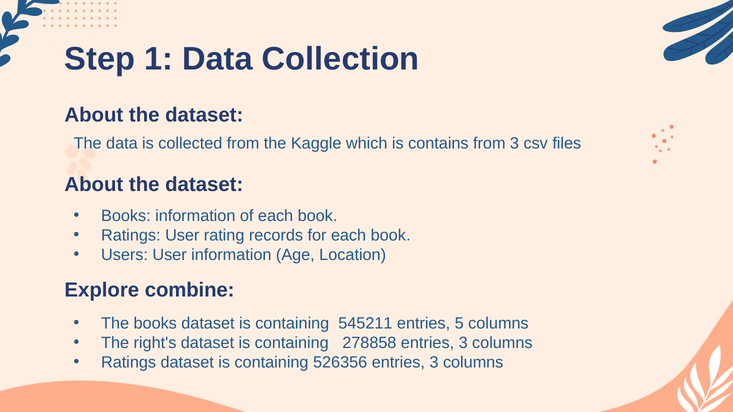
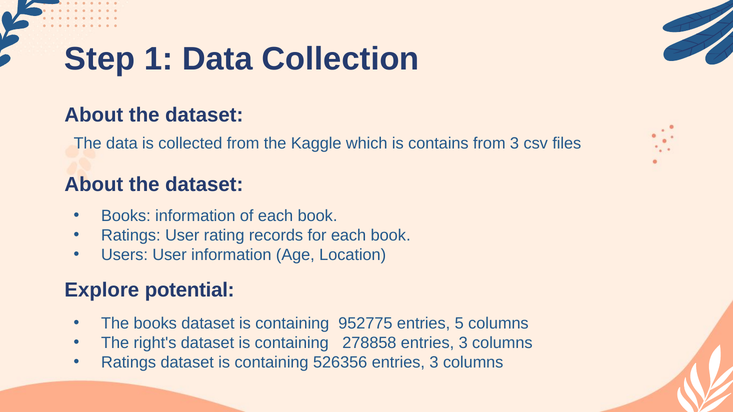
combine: combine -> potential (190, 290)
545211: 545211 -> 952775 (365, 324)
